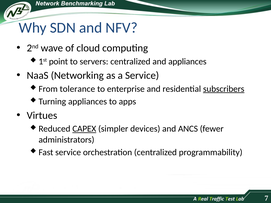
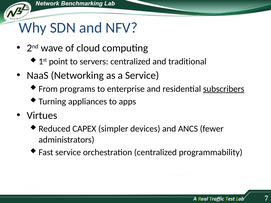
and appliances: appliances -> traditional (187, 62)
tolerance: tolerance -> programs (77, 89)
CAPEX underline: present -> none (84, 129)
